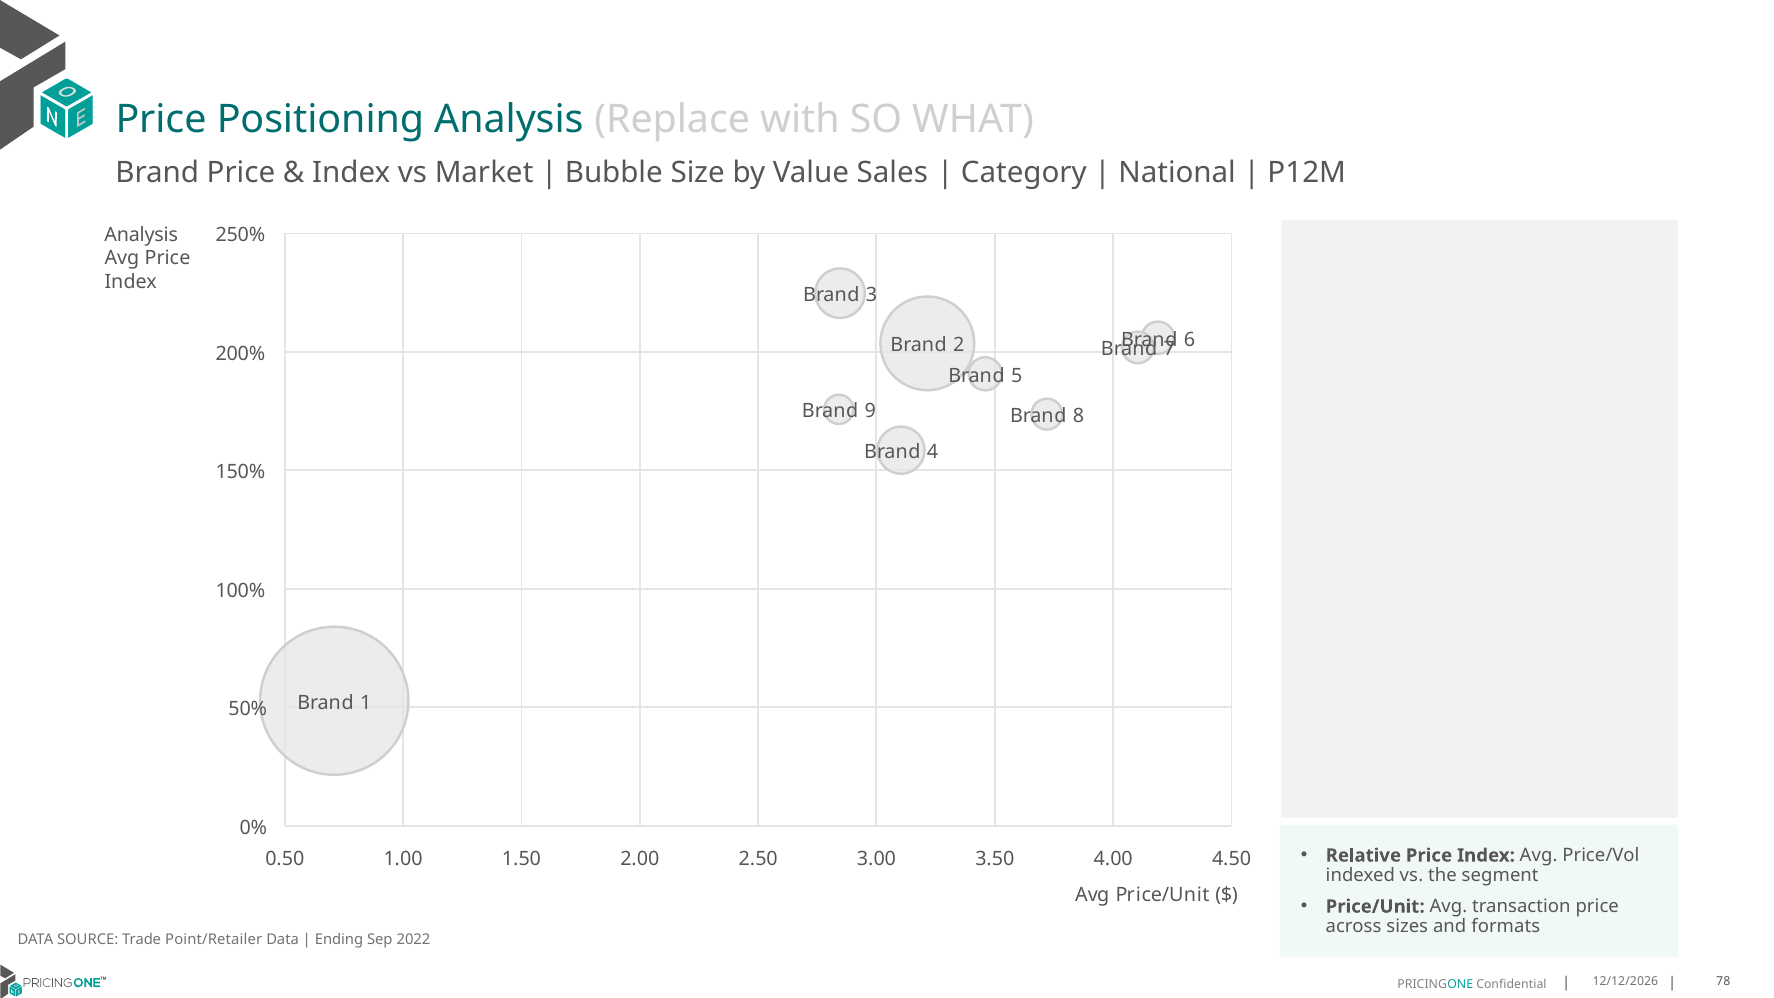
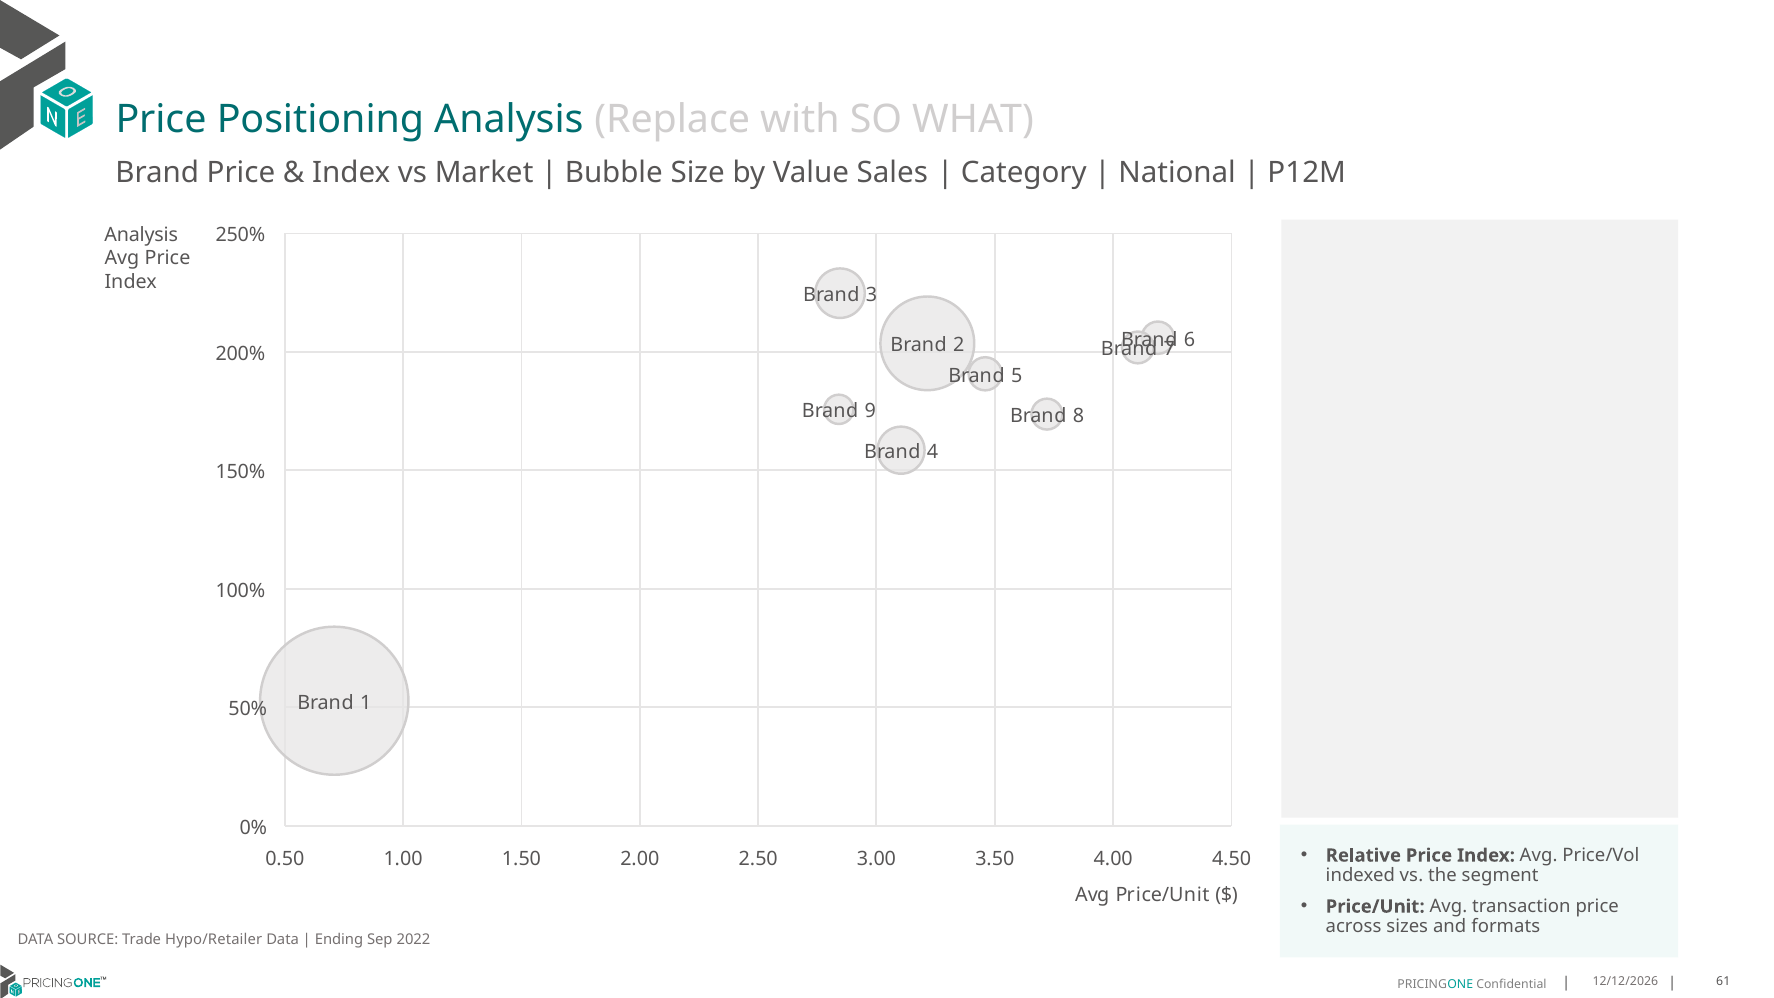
Point/Retailer: Point/Retailer -> Hypo/Retailer (214, 940)
78: 78 -> 61 (1723, 981)
